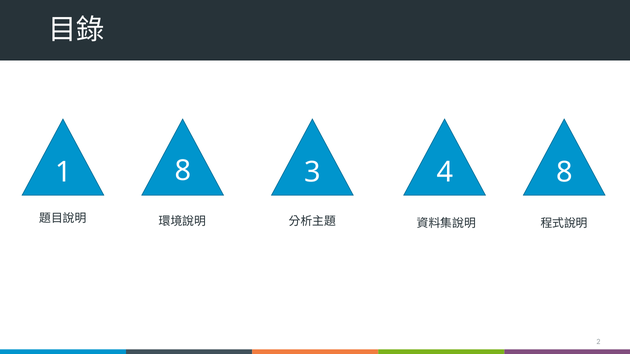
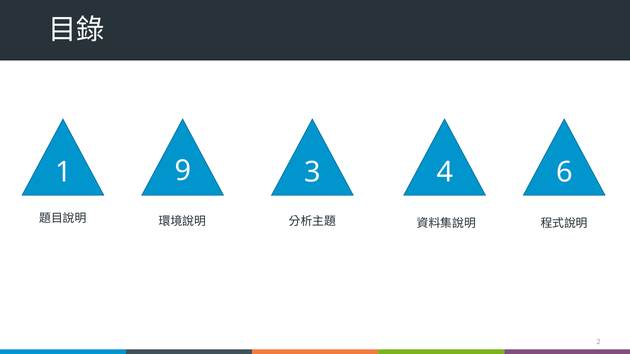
1 8: 8 -> 9 (183, 171)
4 8: 8 -> 6 (565, 173)
